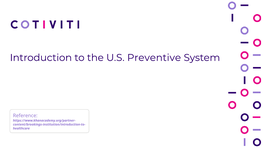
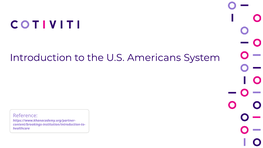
Preventive: Preventive -> Americans (154, 58)
